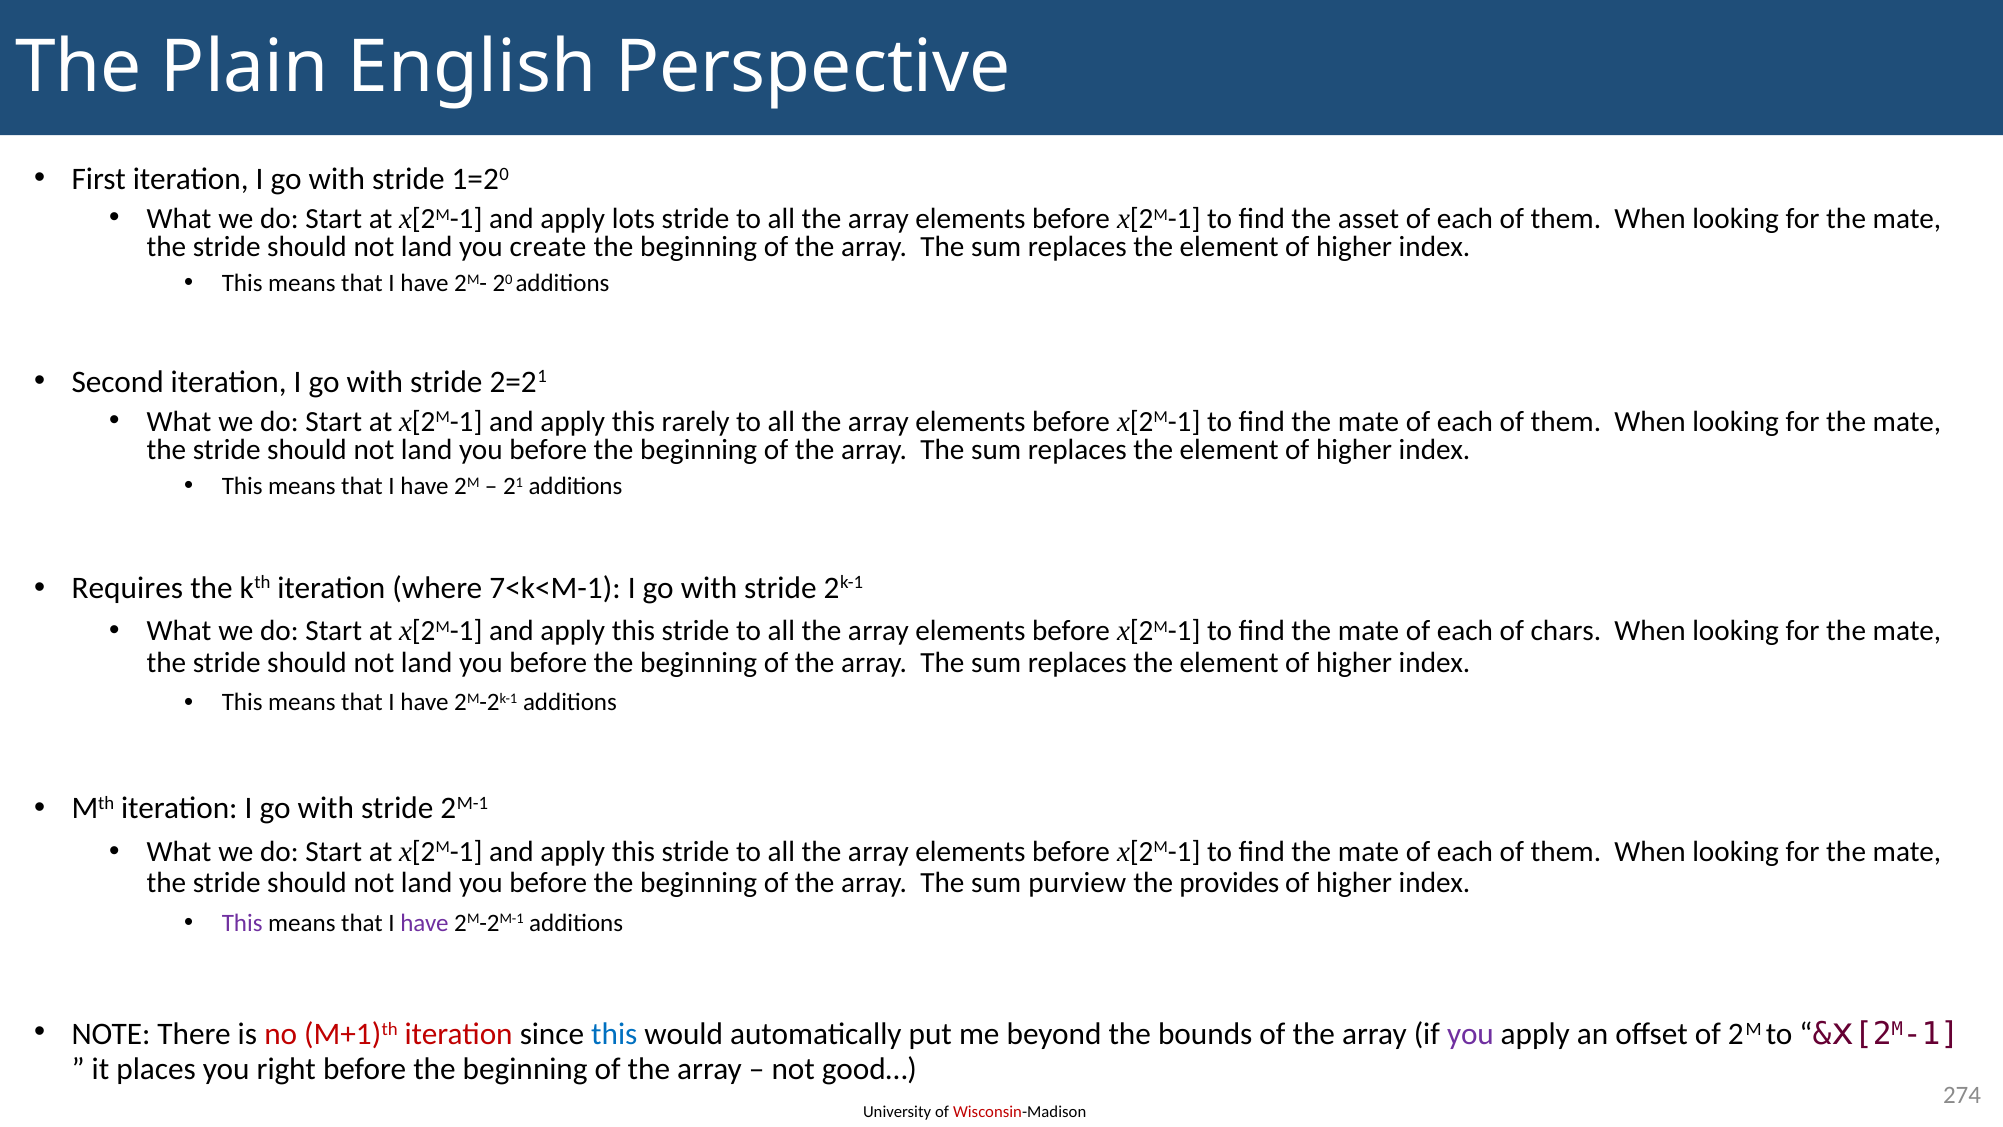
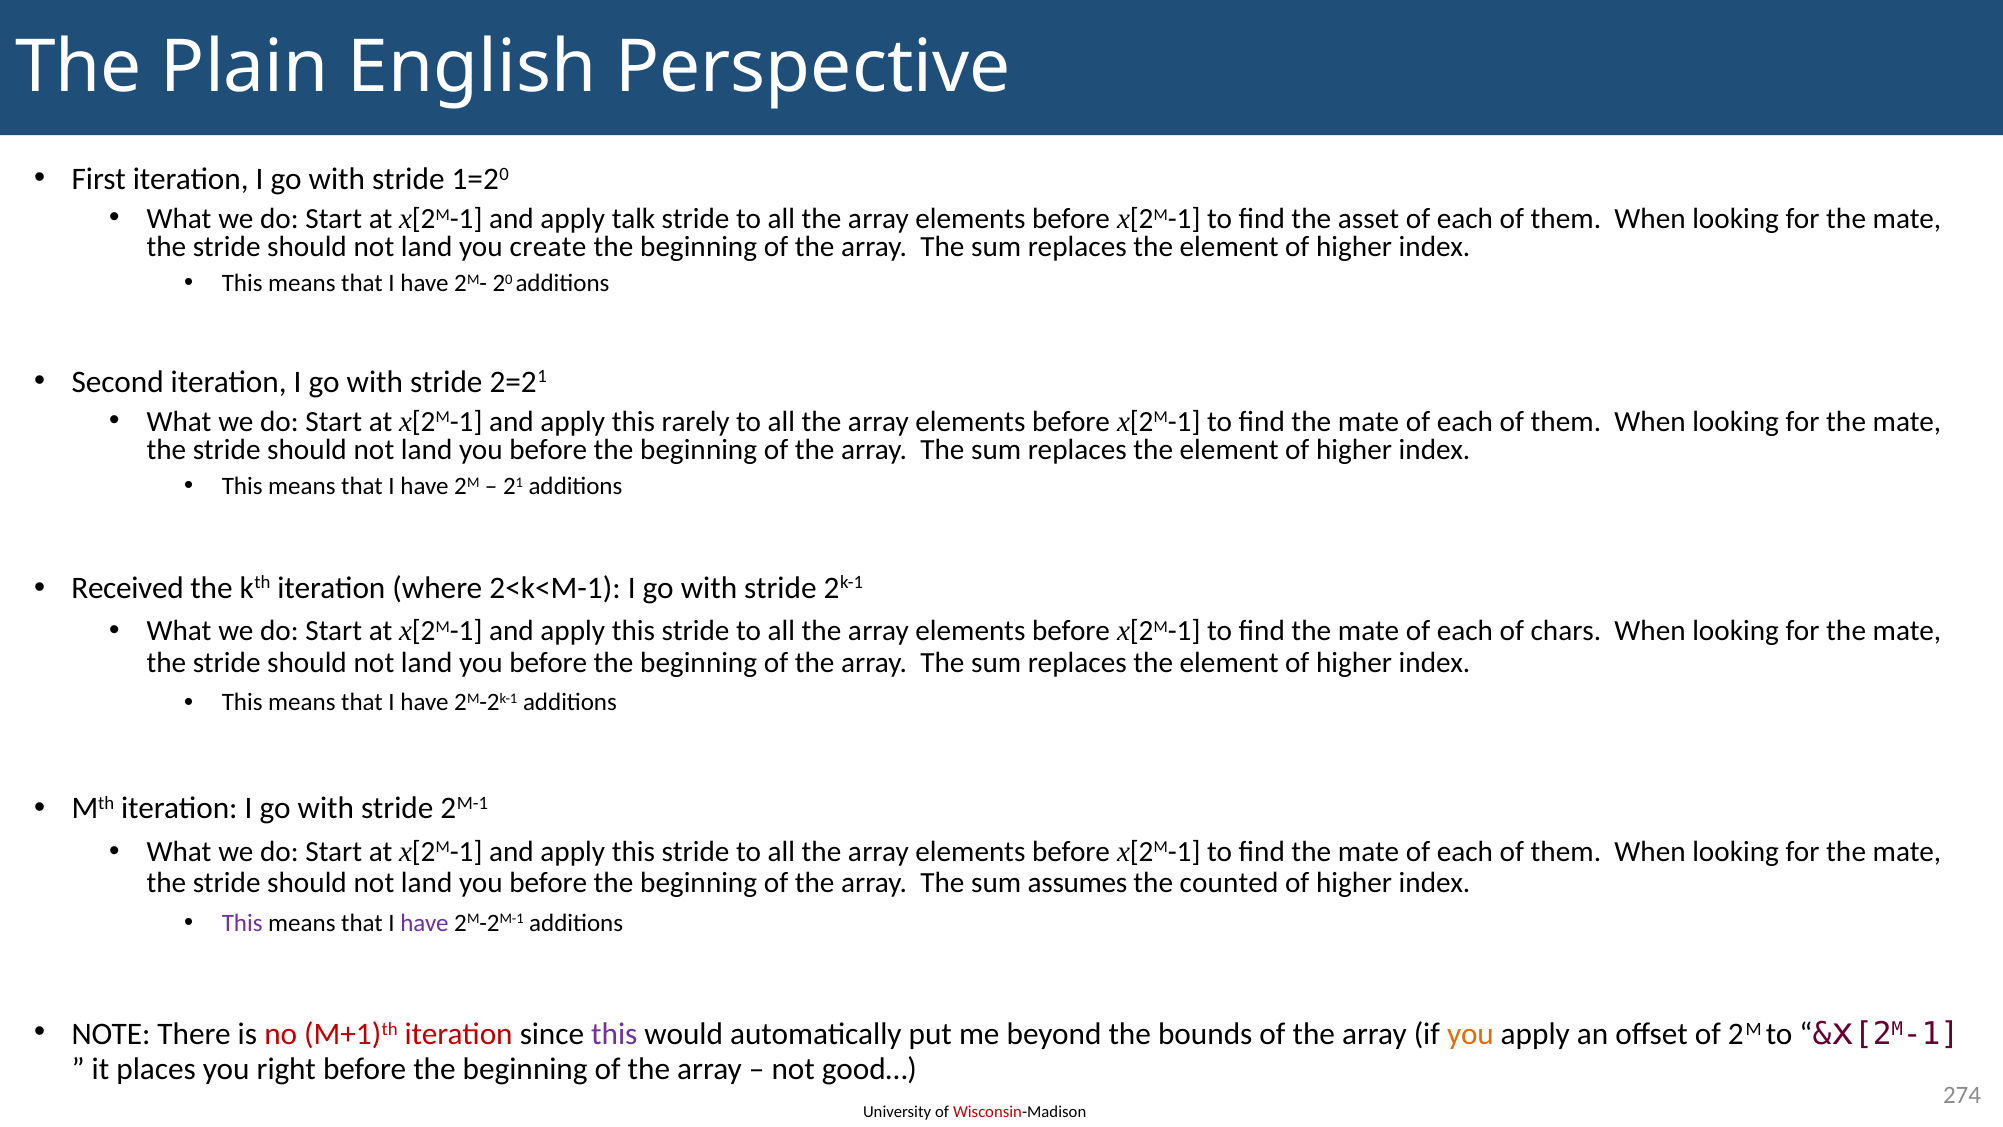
lots: lots -> talk (634, 219)
Requires: Requires -> Received (128, 588)
7<k<M-1: 7<k<M-1 -> 2<k<M-1 (555, 588)
purview: purview -> assumes (1078, 883)
provides: provides -> counted (1229, 883)
this colour: blue -> purple (614, 1034)
you colour: purple -> orange (1470, 1034)
